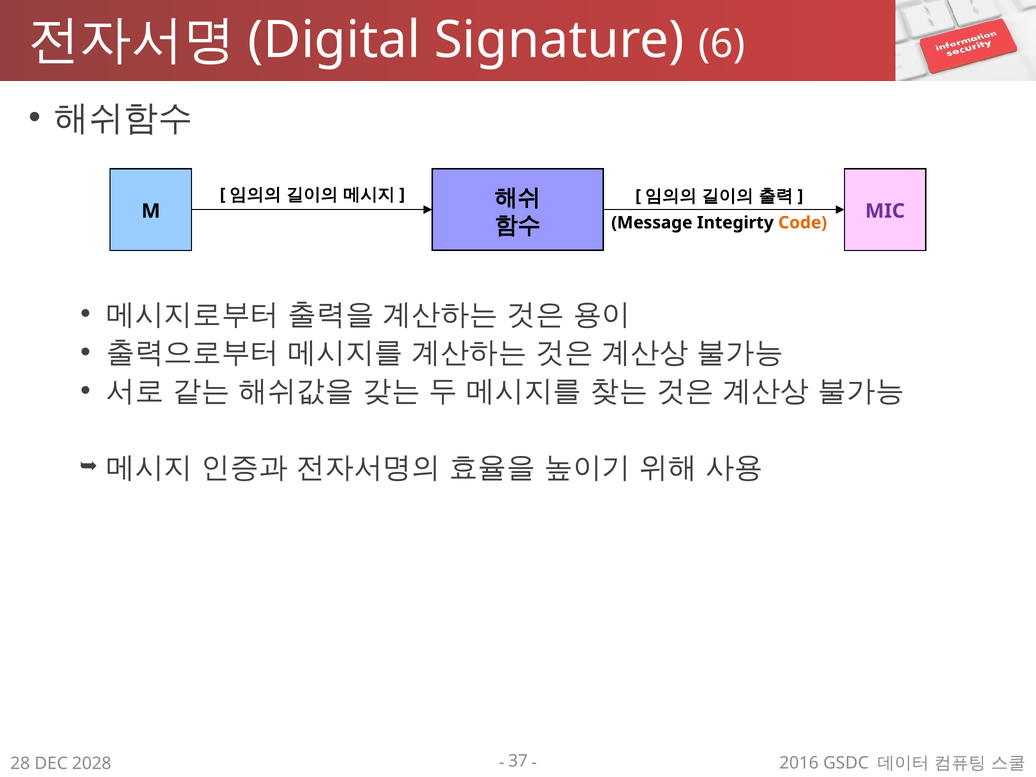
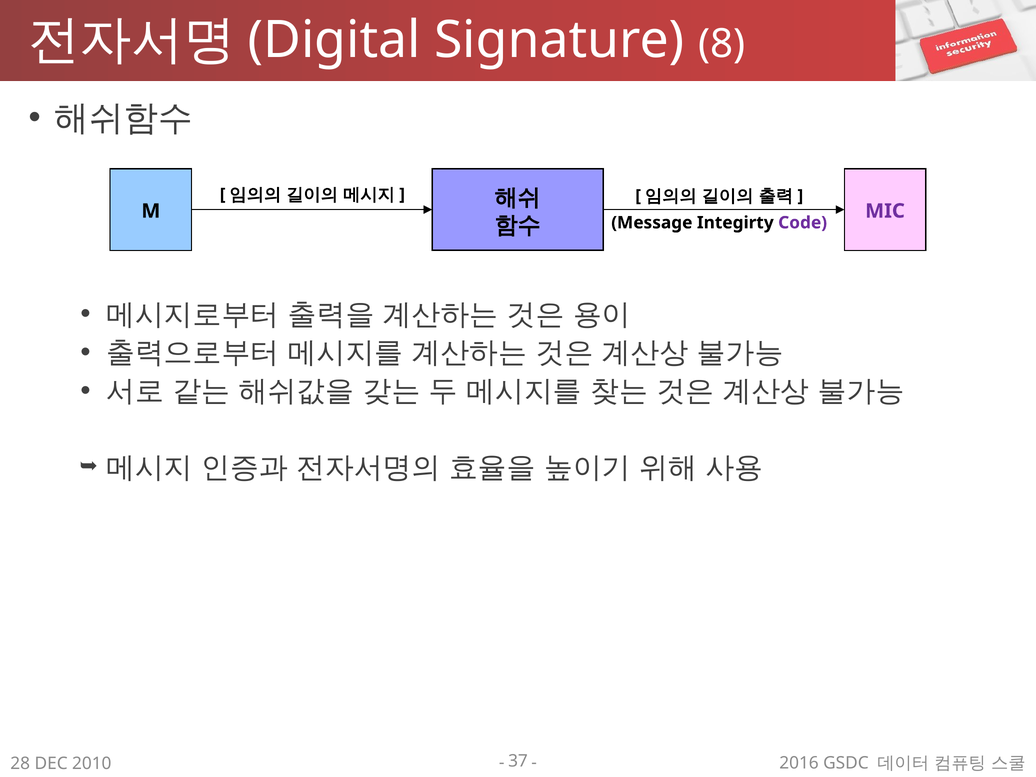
6: 6 -> 8 (722, 44)
Code colour: orange -> purple (803, 223)
2028: 2028 -> 2010 (92, 763)
